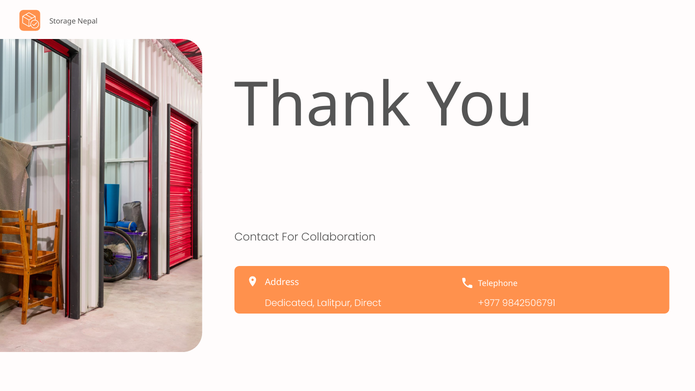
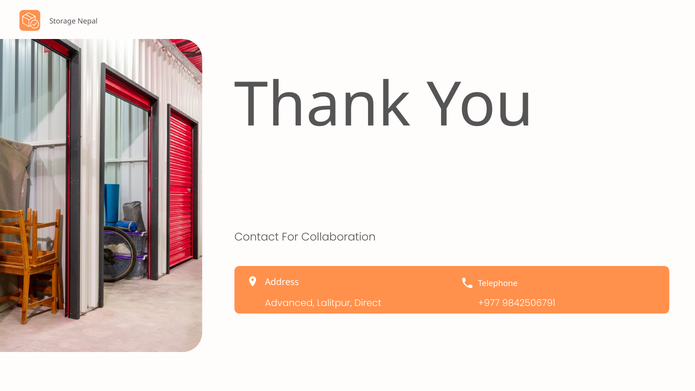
Dedicated: Dedicated -> Advanced (290, 303)
